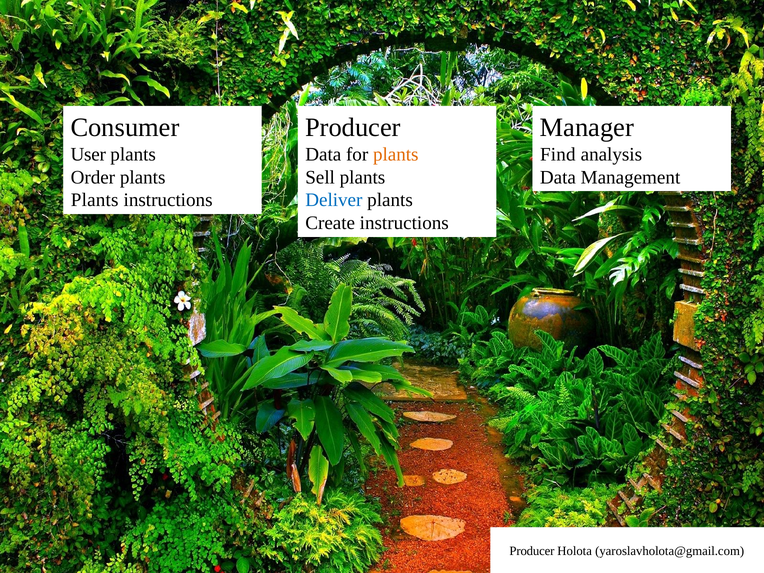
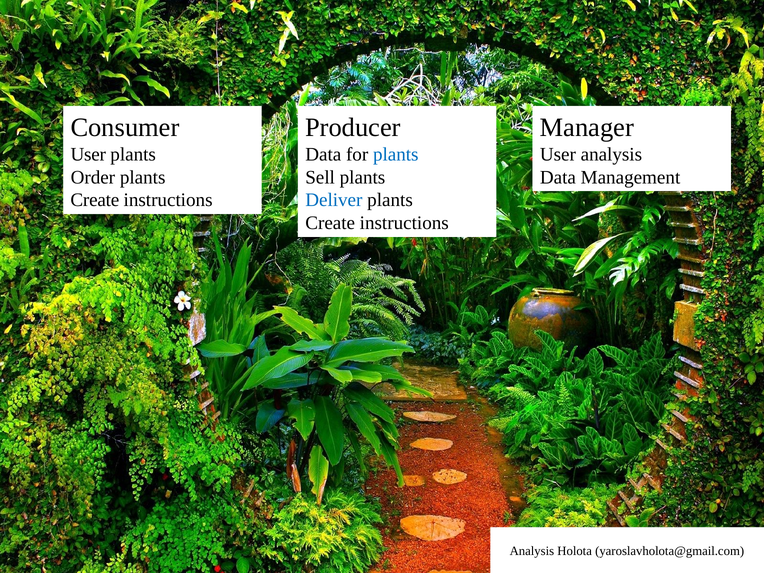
plants colour: orange -> blue (396, 154)
Find: Find -> User (558, 154)
Plants: Plants -> Create (95, 200)
Producer: Producer -> Analysis (532, 551)
